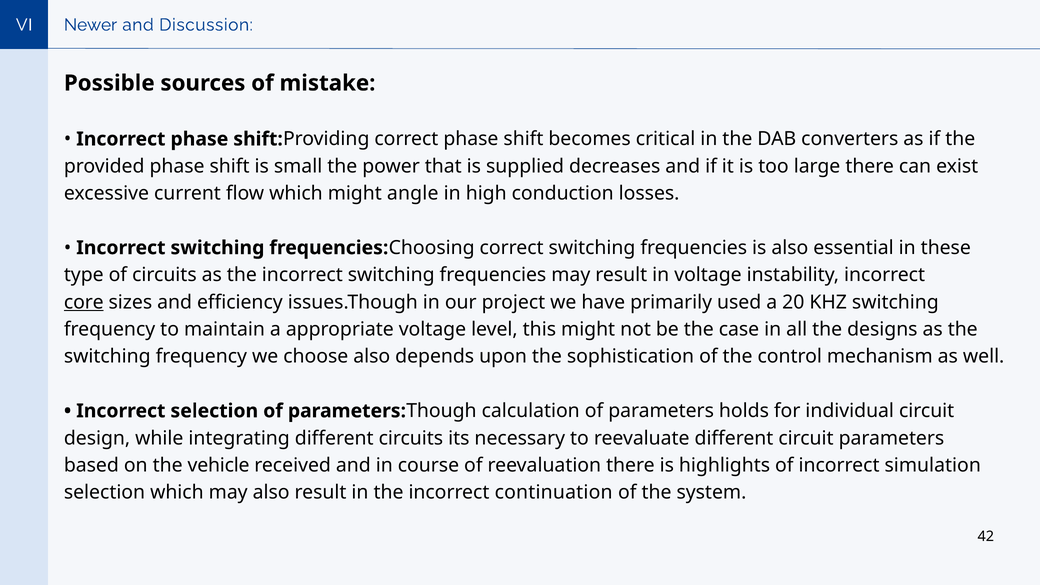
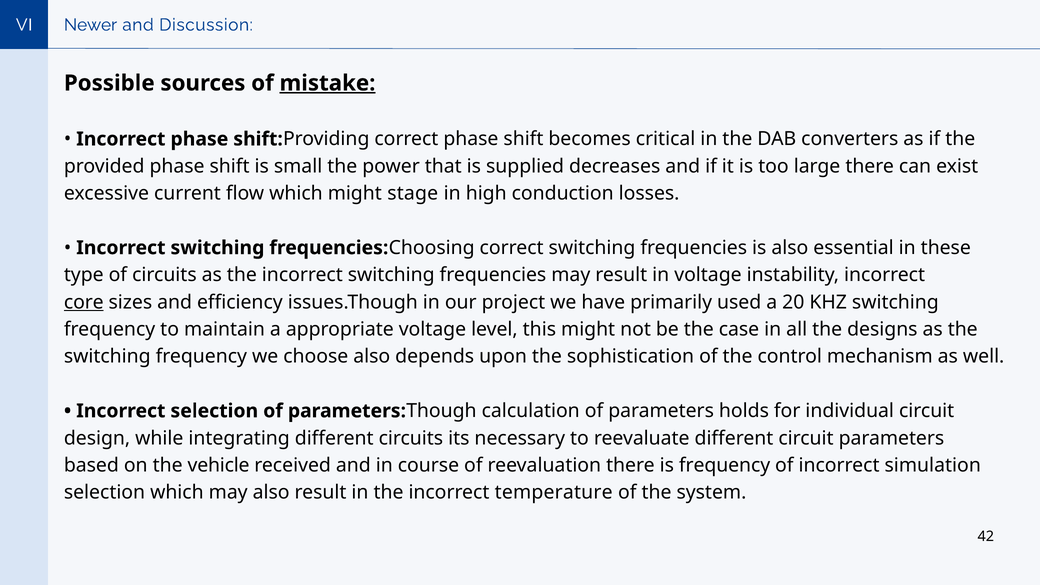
mistake underline: none -> present (327, 83)
angle: angle -> stage (413, 193)
is highlights: highlights -> frequency (725, 465)
continuation: continuation -> temperature (554, 492)
